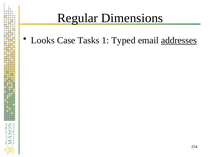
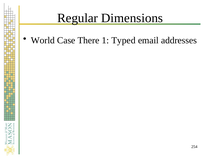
Looks: Looks -> World (43, 41)
Tasks: Tasks -> There (88, 41)
addresses underline: present -> none (179, 41)
